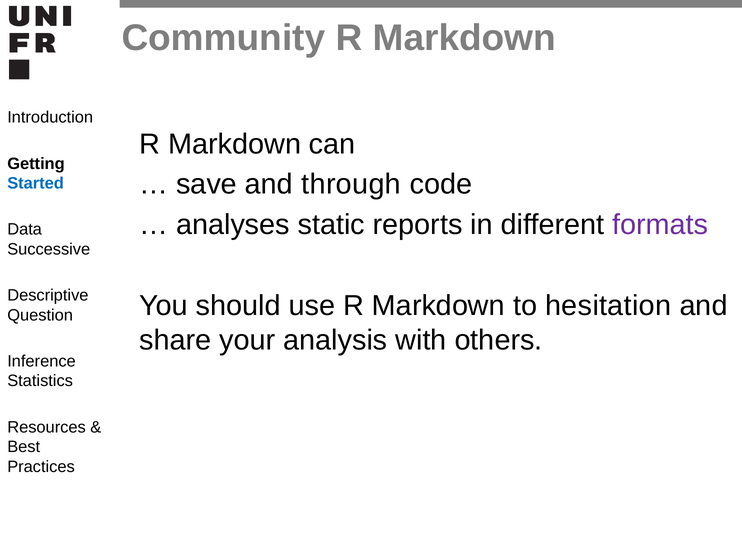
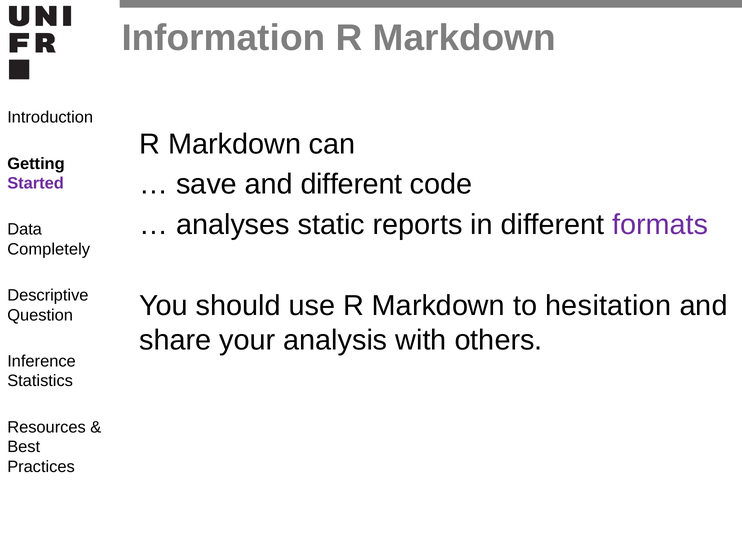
Community: Community -> Information (223, 38)
and through: through -> different (351, 185)
Started colour: blue -> purple (36, 184)
Successive: Successive -> Completely (49, 249)
